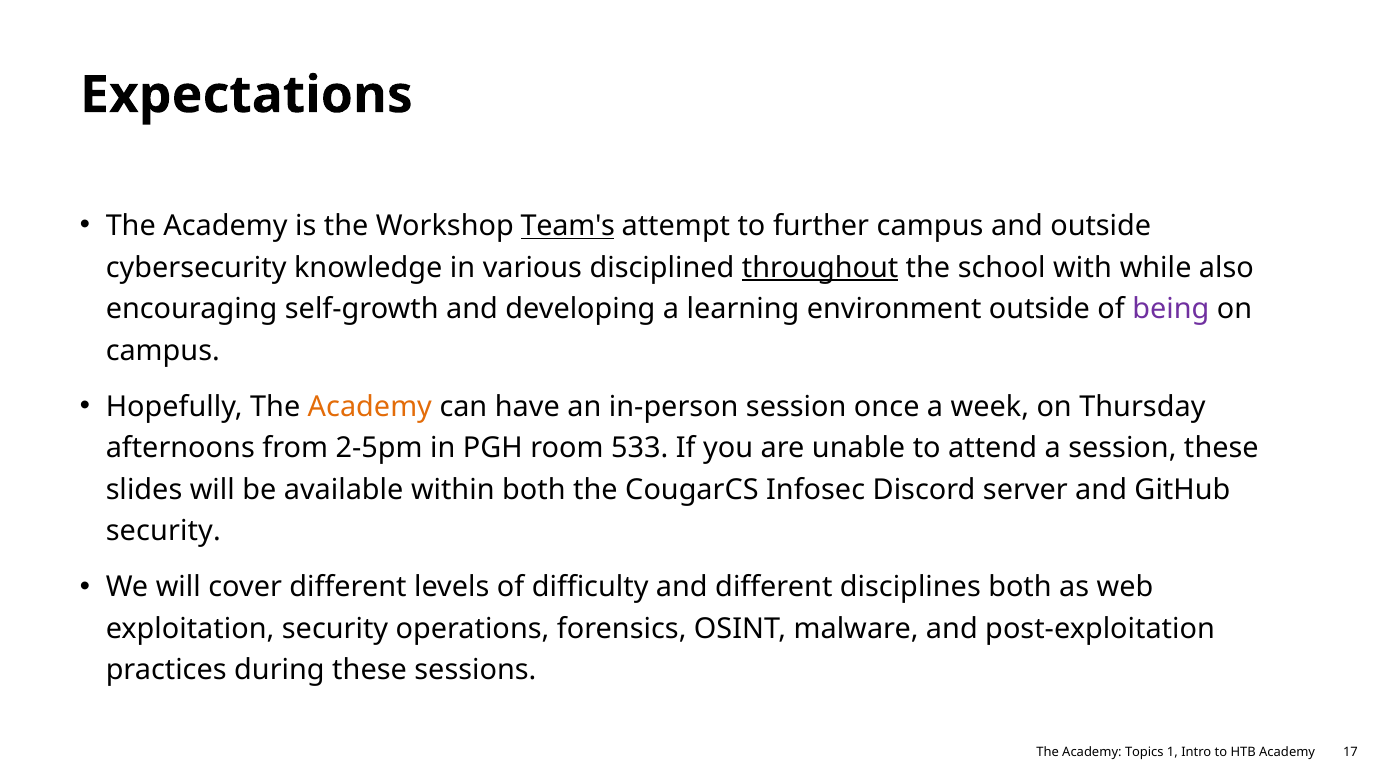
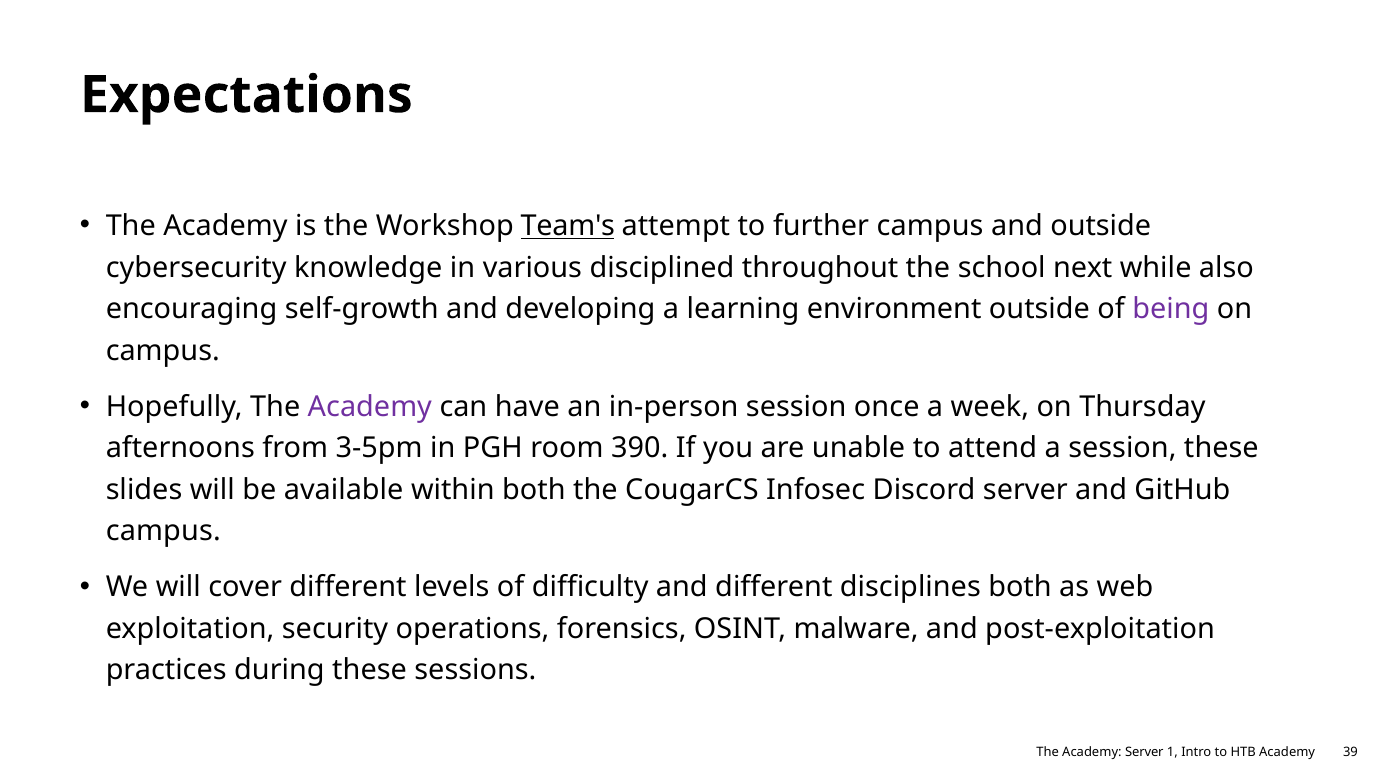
throughout underline: present -> none (820, 268)
with: with -> next (1083, 268)
Academy colour: orange -> purple (370, 407)
2-5pm: 2-5pm -> 3-5pm (379, 448)
533: 533 -> 390 (640, 448)
security: security -> campus (163, 531)
Academy Topics: Topics -> Server (1144, 753)
17: 17 -> 39 (1350, 753)
